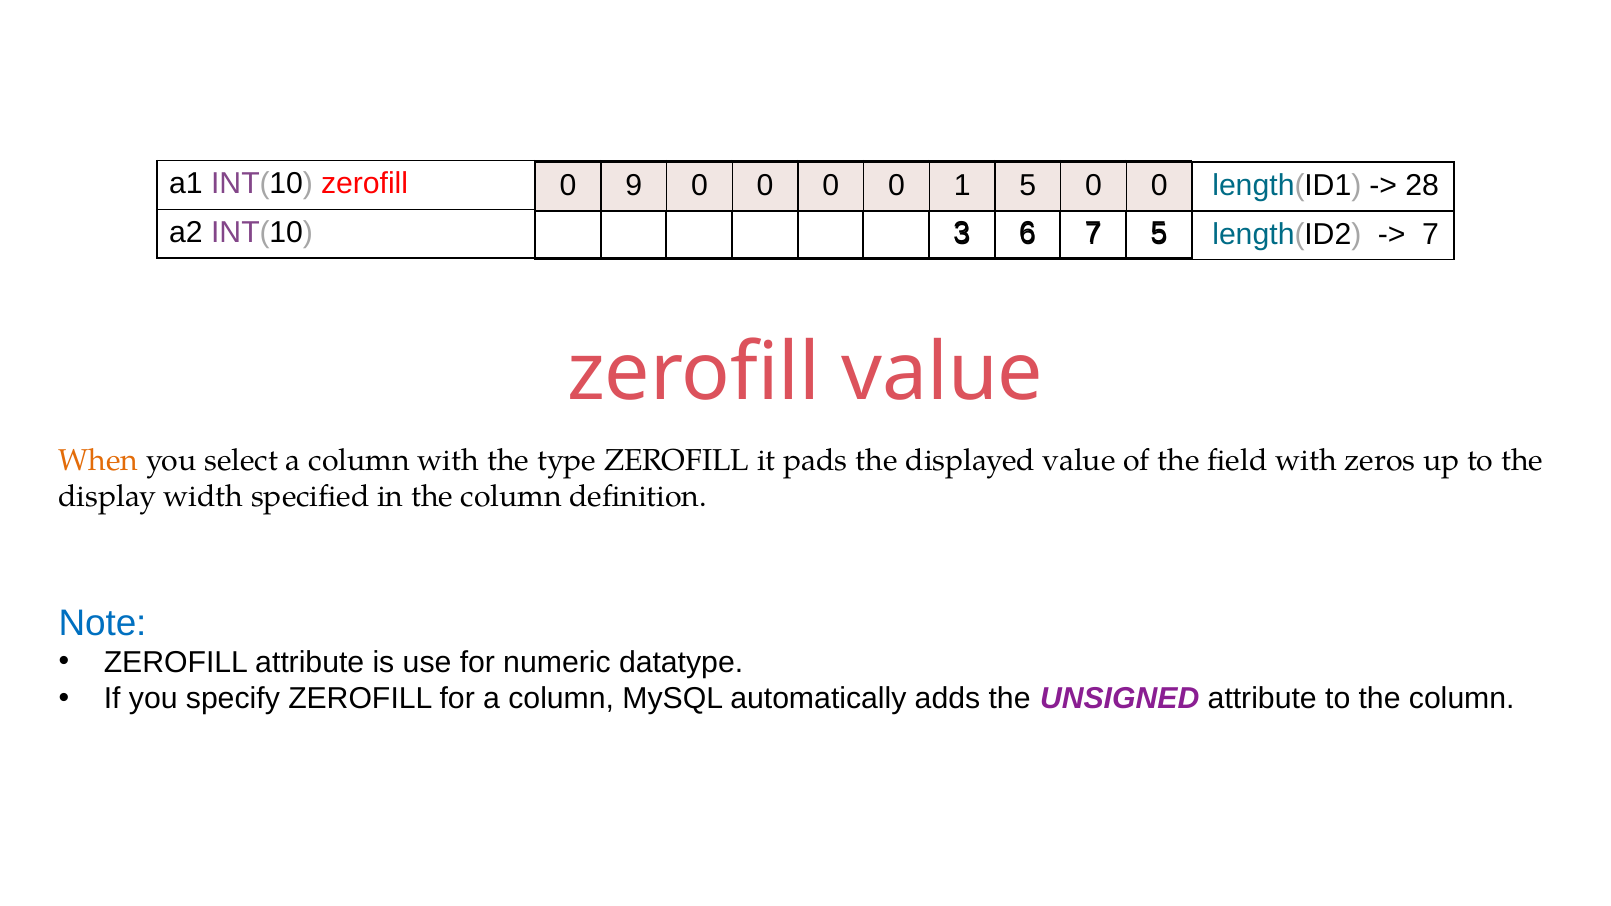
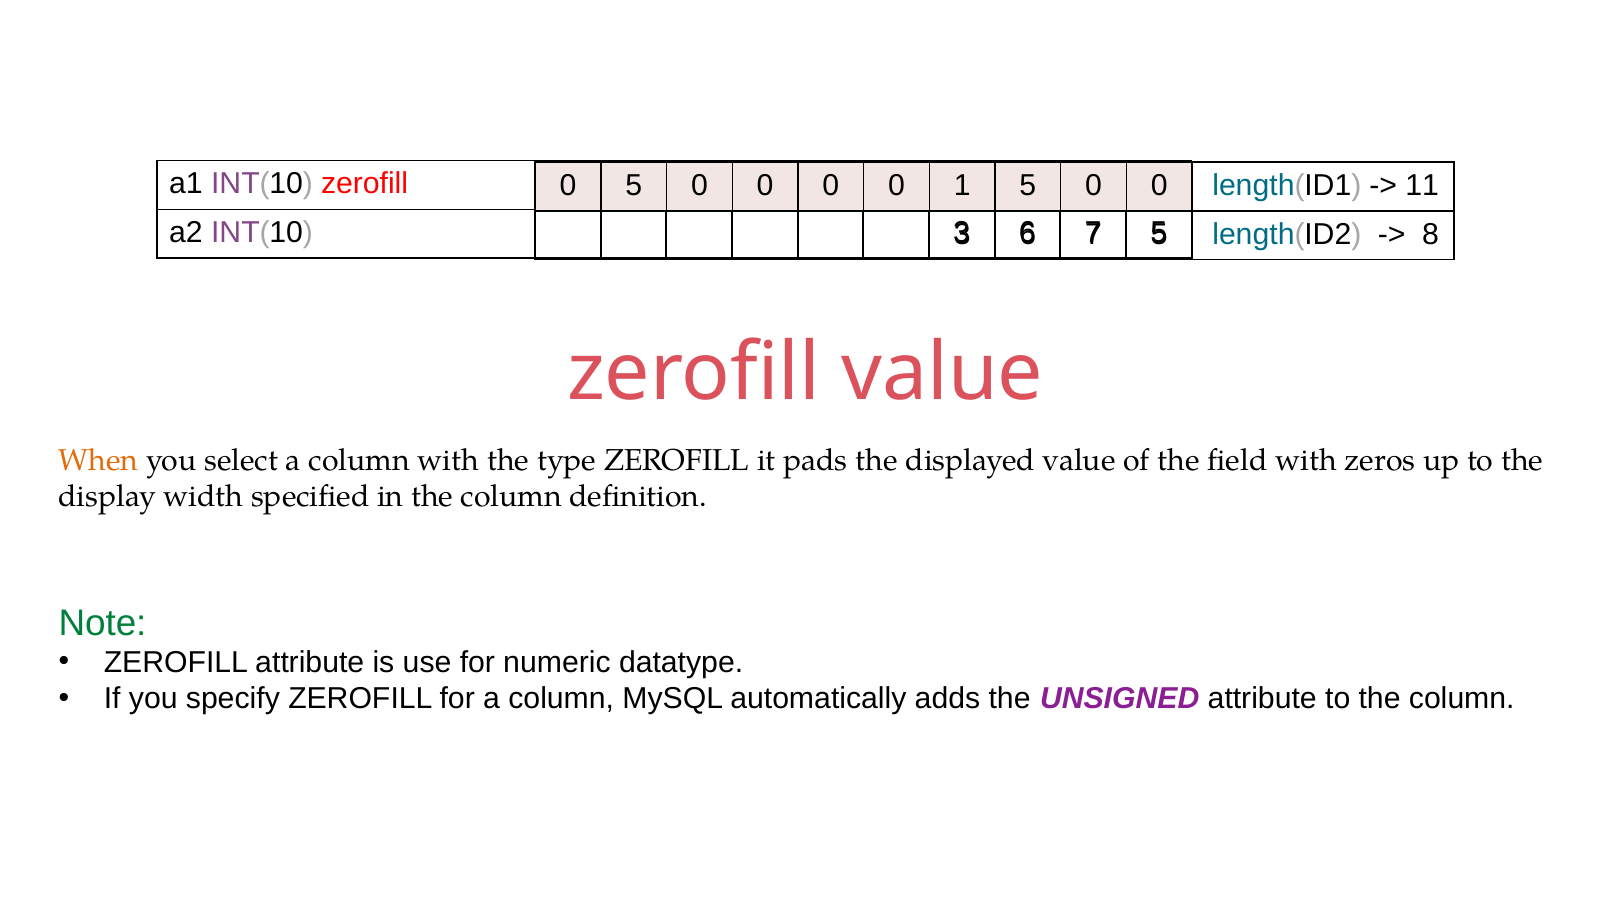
0 9: 9 -> 5 (634, 185)
28: 28 -> 11 (1422, 185)
7: 7 -> 8 (1431, 234)
Note colour: blue -> green (103, 623)
